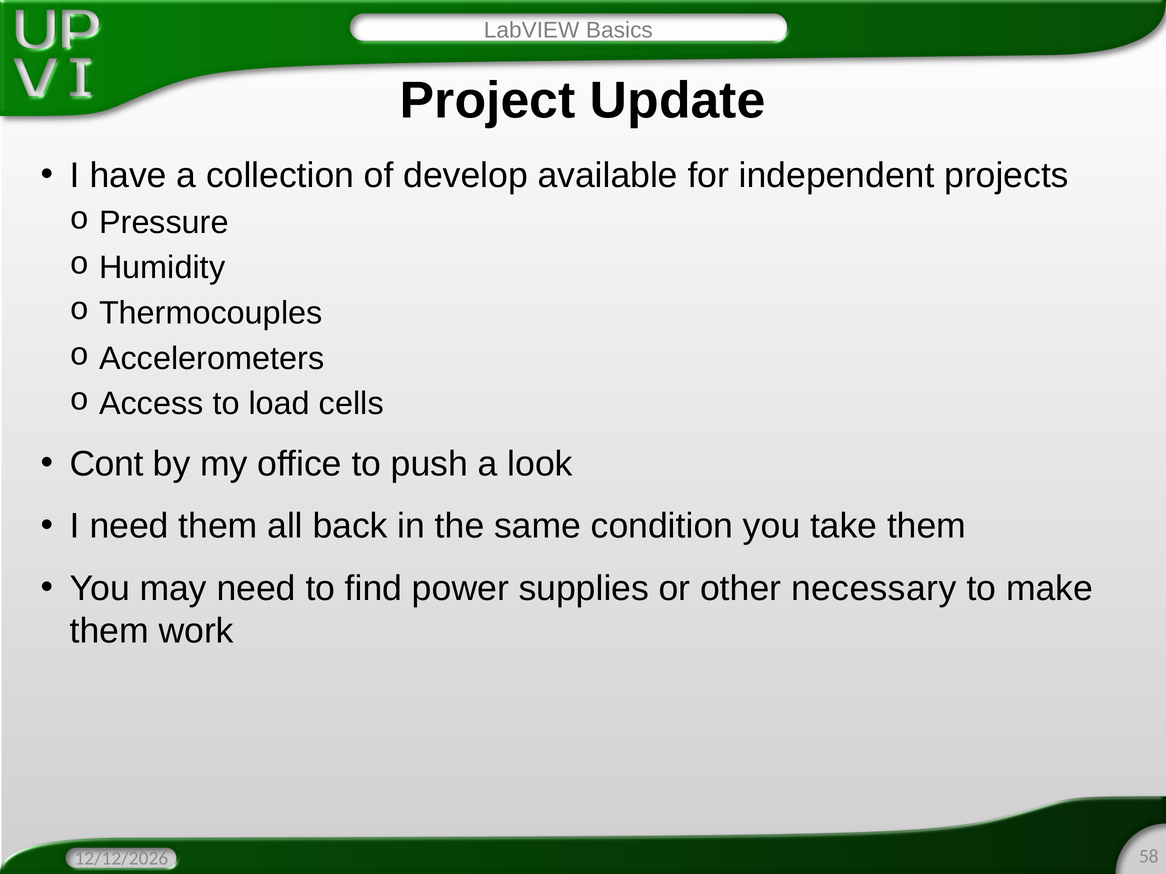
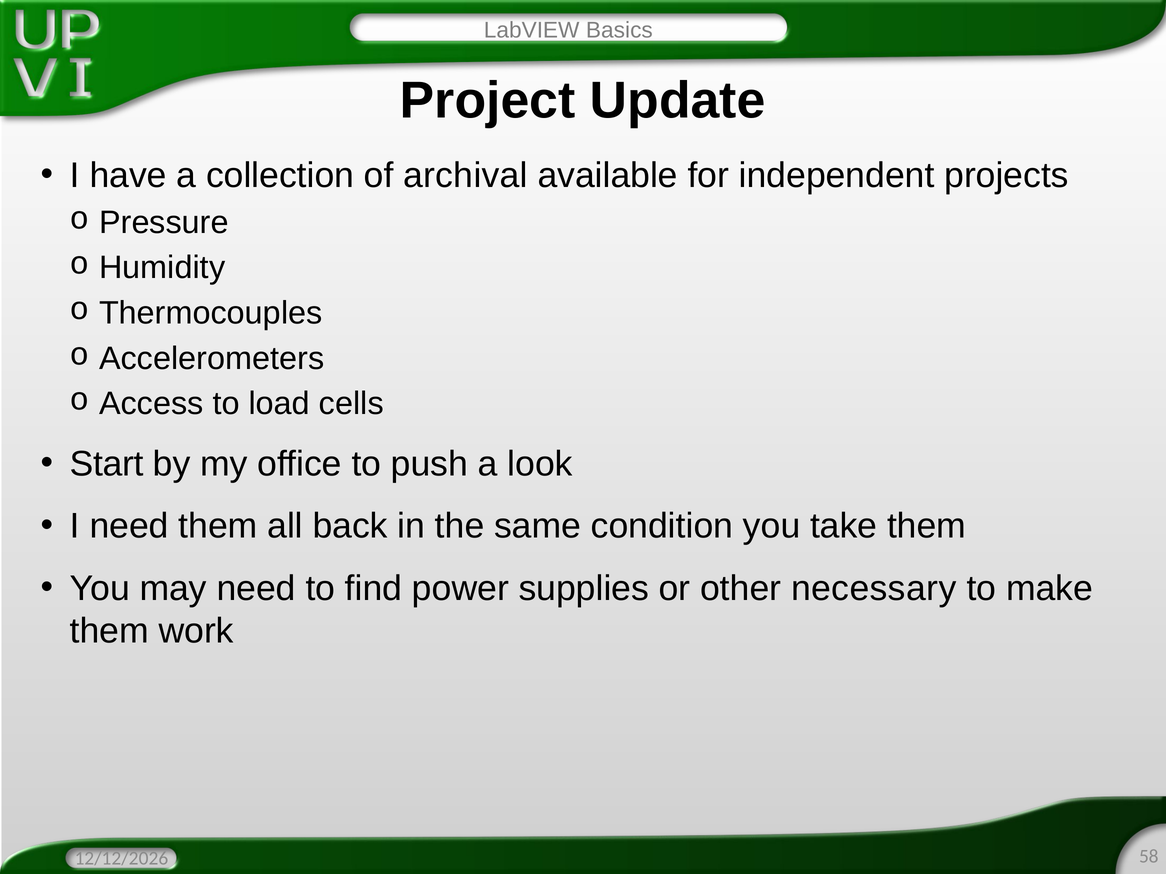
develop: develop -> archival (465, 175)
Cont: Cont -> Start (107, 464)
